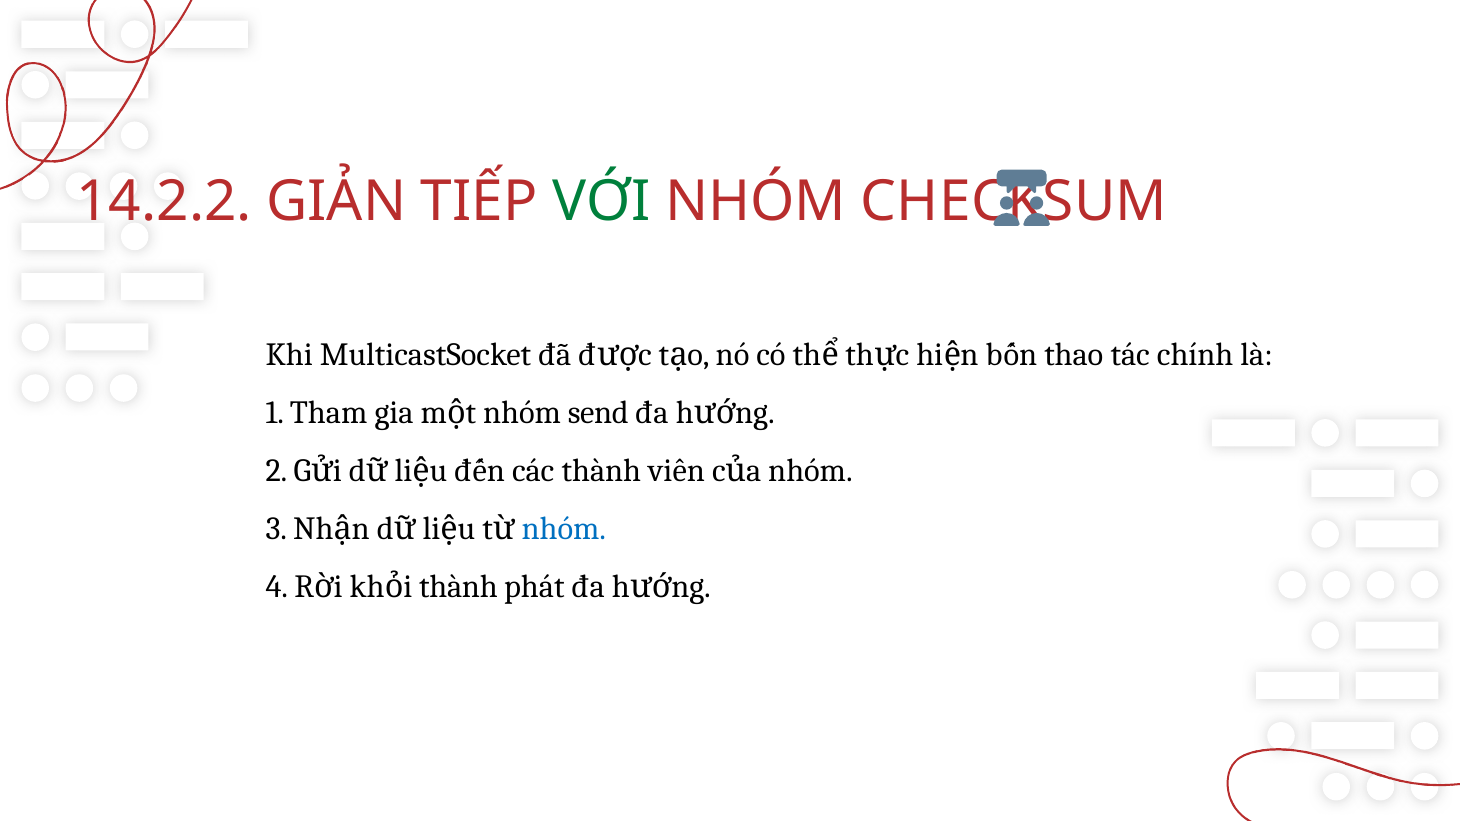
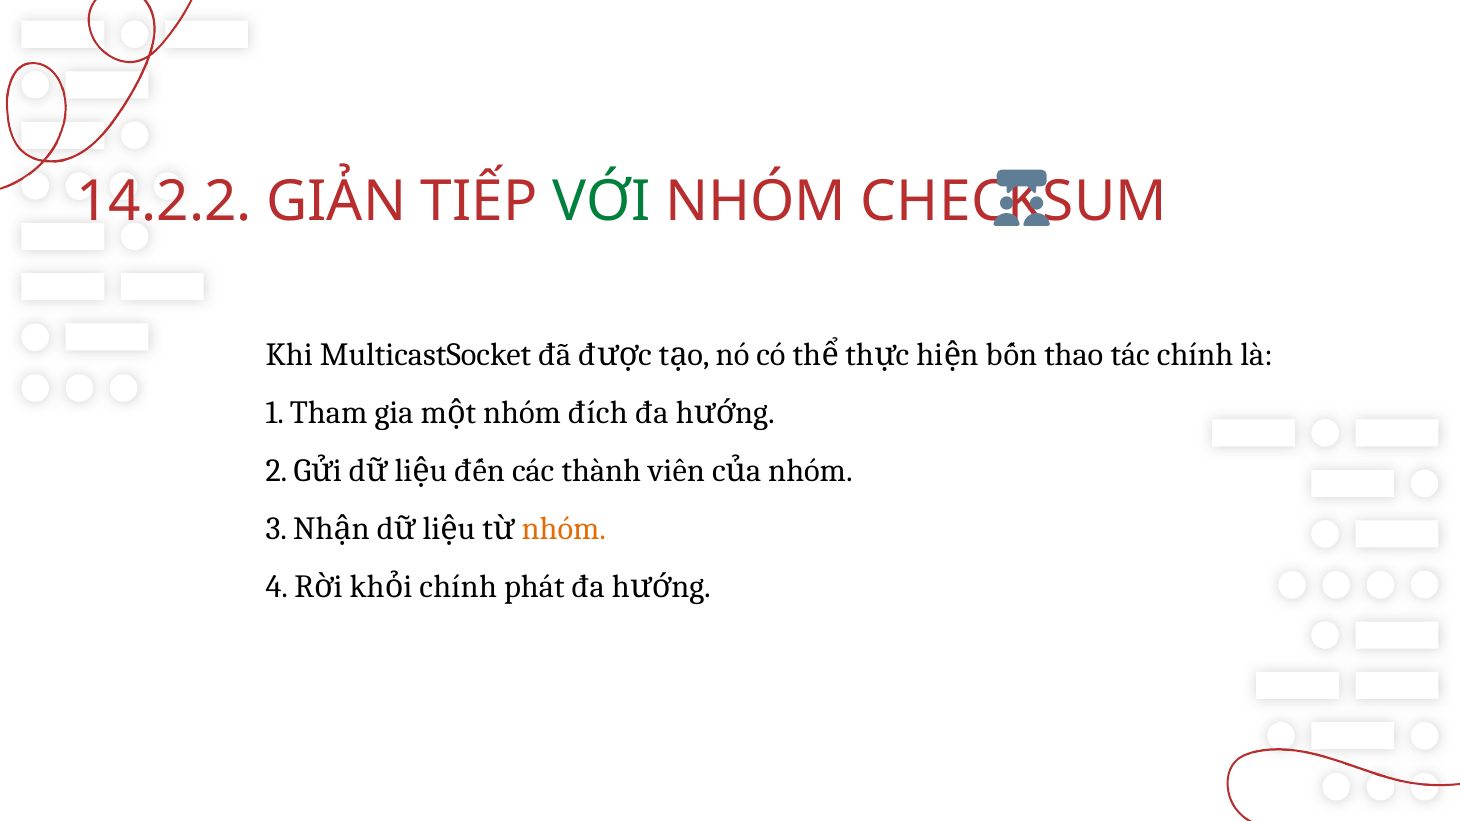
send: send -> đích (598, 413)
nhóm colour: blue -> orange (564, 529)
thành: thành -> chính (458, 587)
